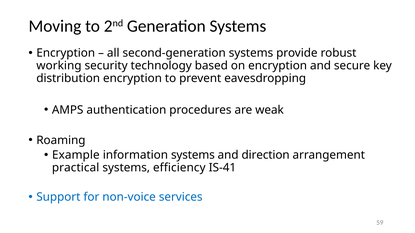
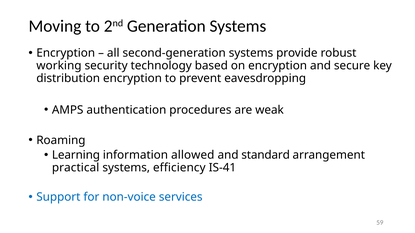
Example: Example -> Learning (76, 155)
information systems: systems -> allowed (193, 155)
direction: direction -> standard (266, 155)
